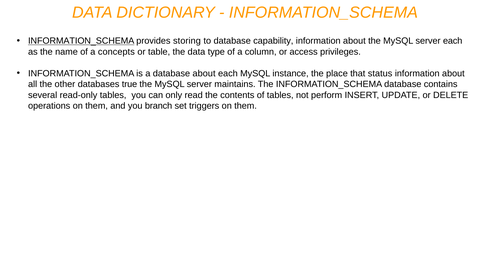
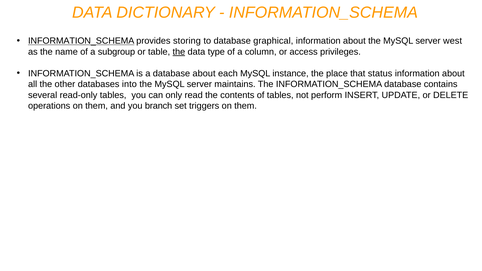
capability: capability -> graphical (273, 41)
server each: each -> west (453, 41)
concepts: concepts -> subgroup (116, 52)
the underline: none -> present (179, 52)
true: true -> into (129, 84)
